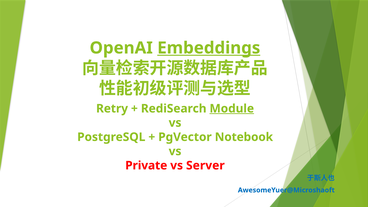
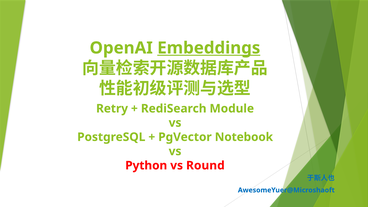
Module underline: present -> none (232, 109)
Private: Private -> Python (146, 166)
Server: Server -> Round (205, 166)
